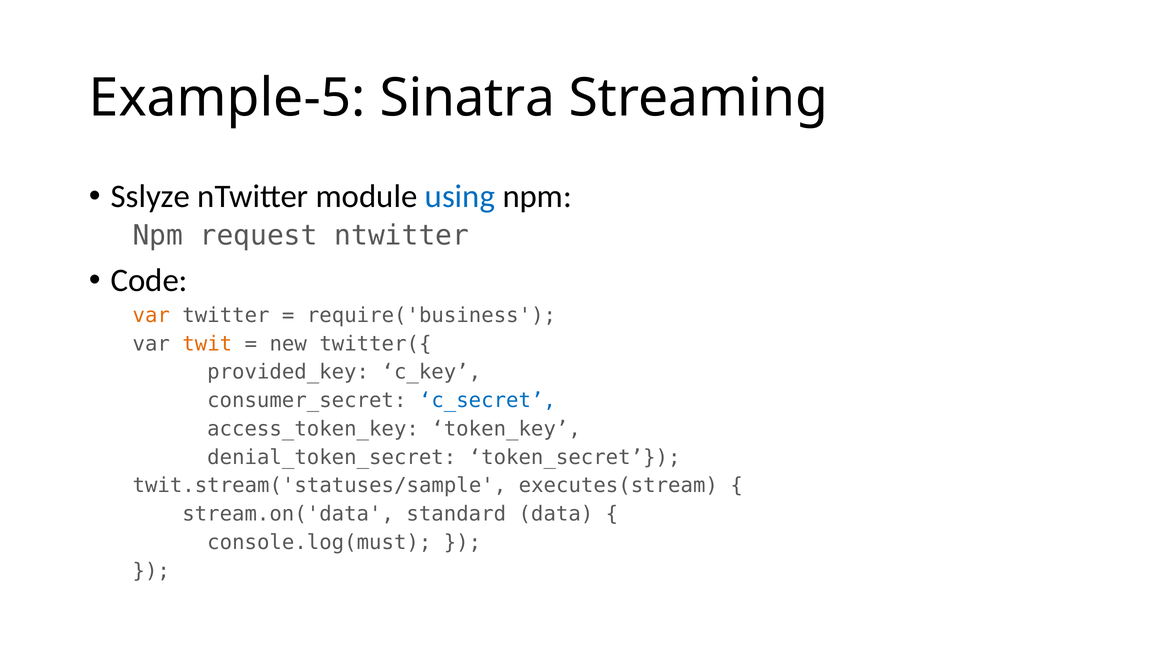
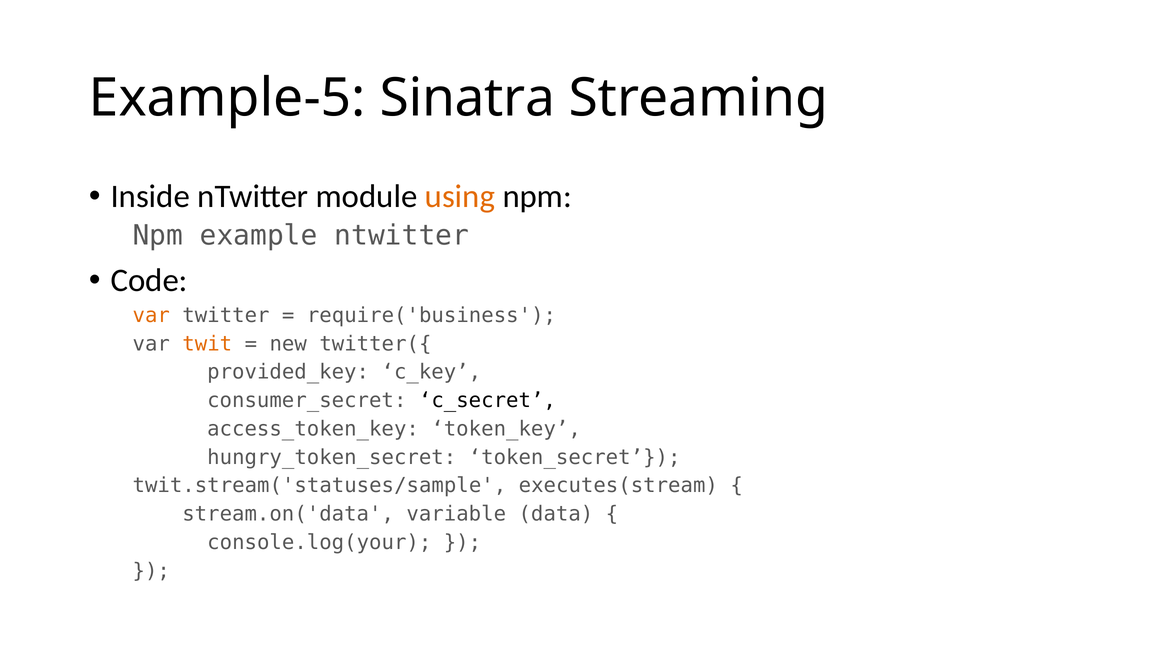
Sslyze: Sslyze -> Inside (150, 197)
using colour: blue -> orange (460, 197)
request: request -> example (259, 235)
c_secret colour: blue -> black (487, 400)
denial_token_secret: denial_token_secret -> hungry_token_secret (332, 457)
standard: standard -> variable (456, 514)
console.log(must: console.log(must -> console.log(your (319, 542)
